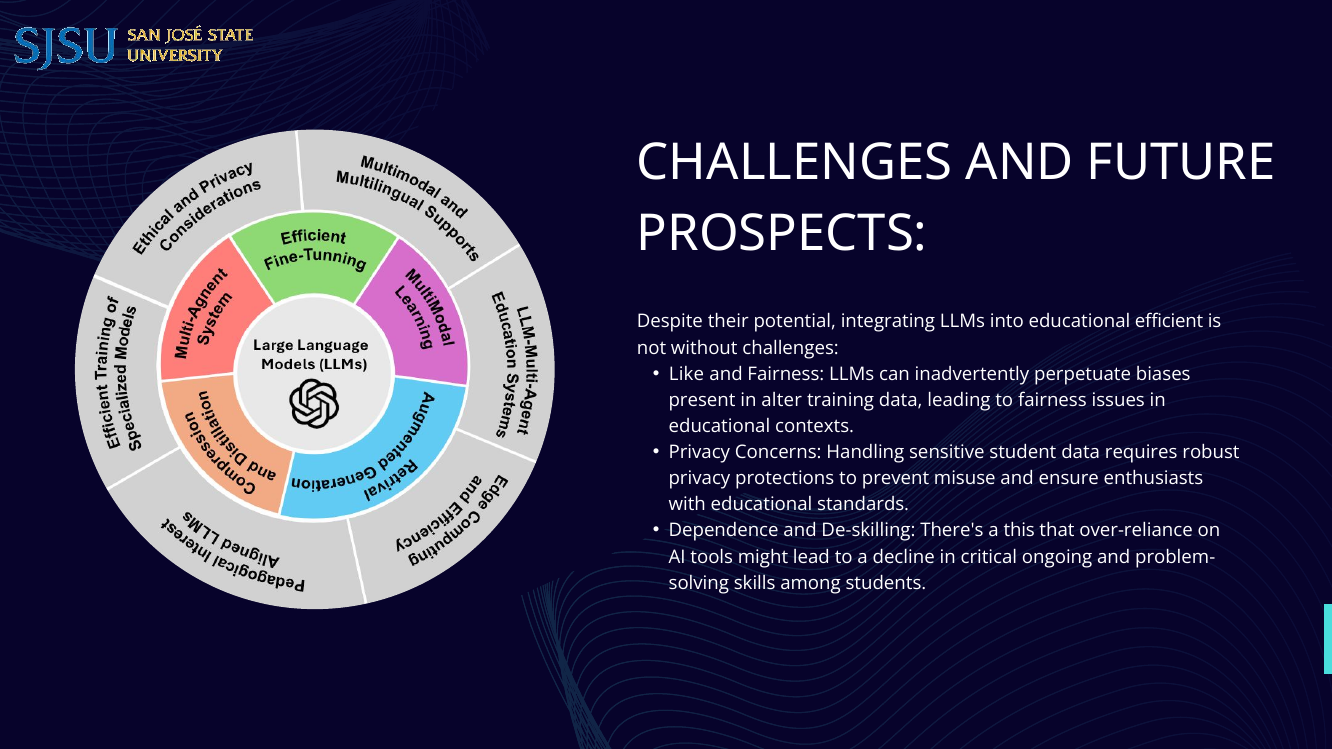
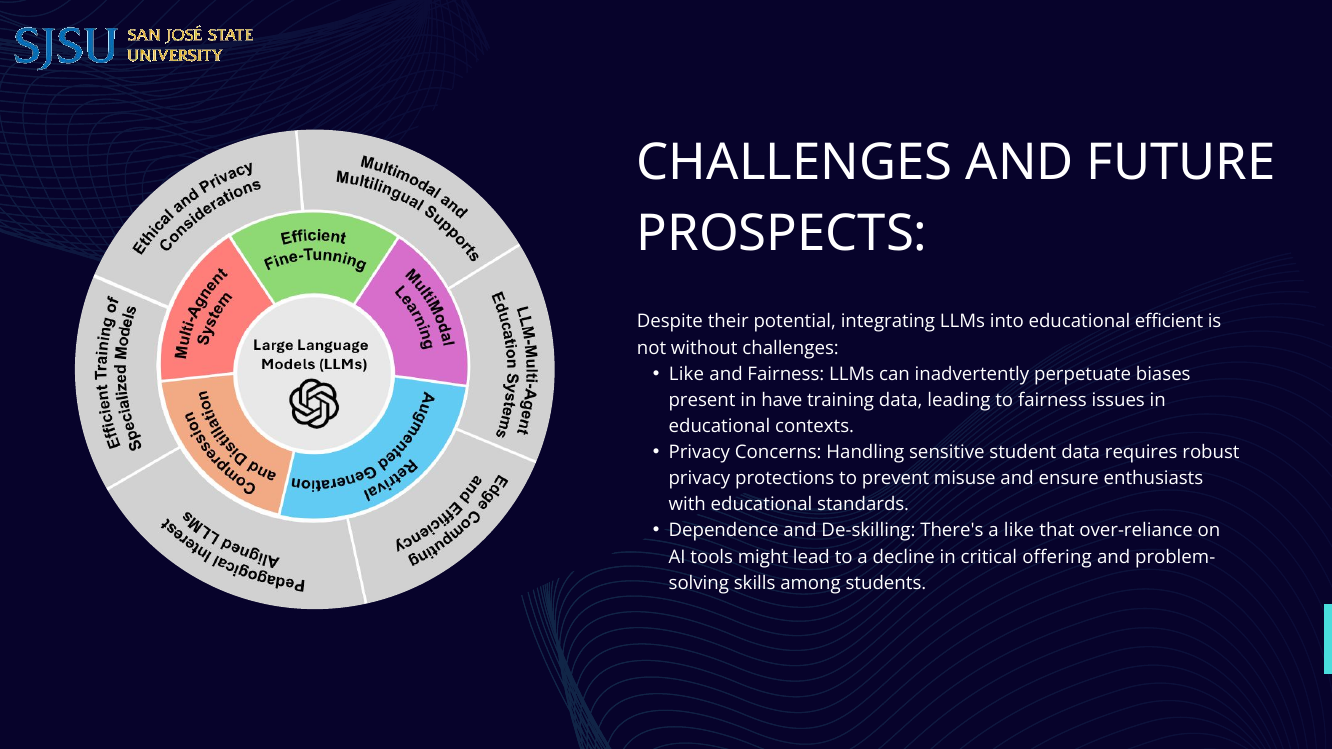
alter: alter -> have (782, 400)
a this: this -> like (1019, 531)
ongoing: ongoing -> offering (1057, 557)
